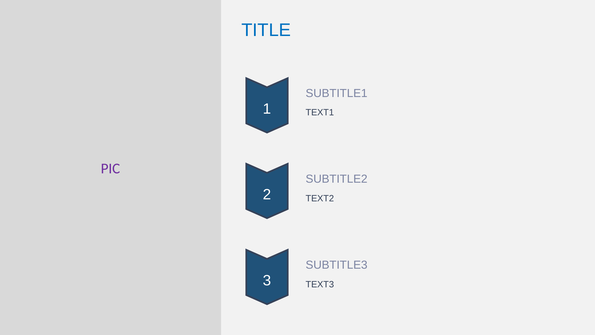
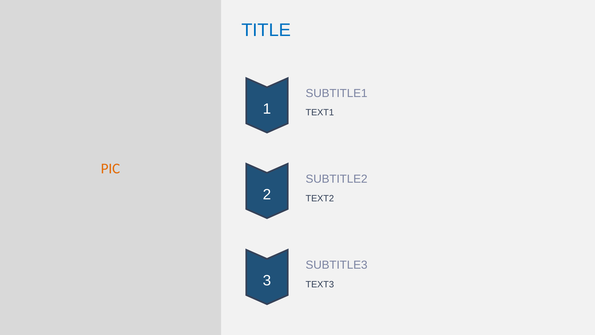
PIC colour: purple -> orange (110, 168)
